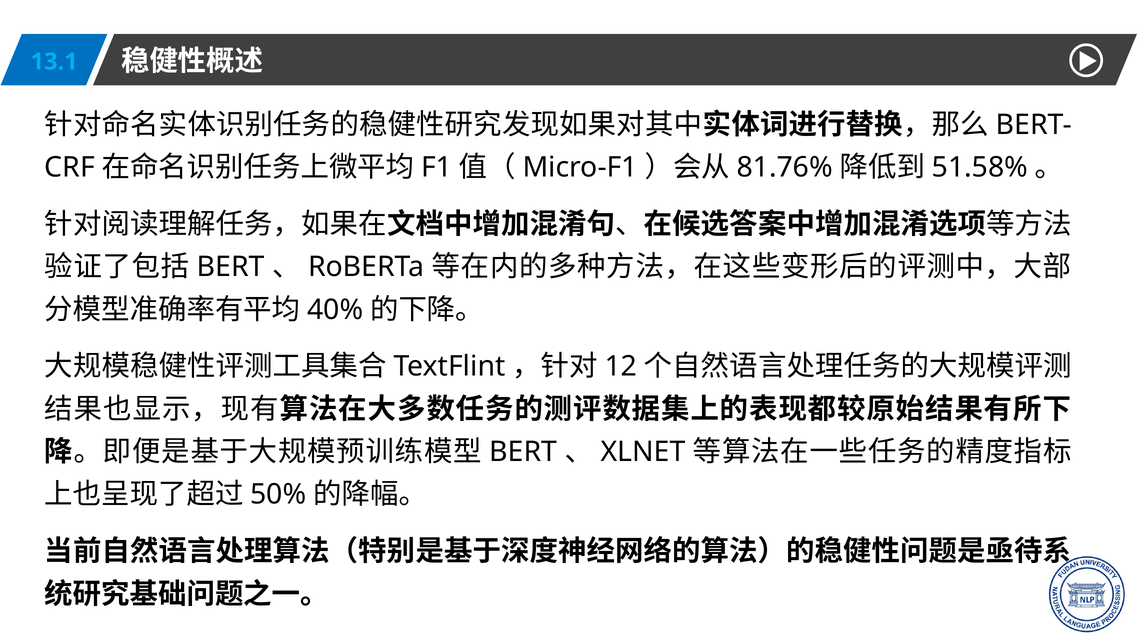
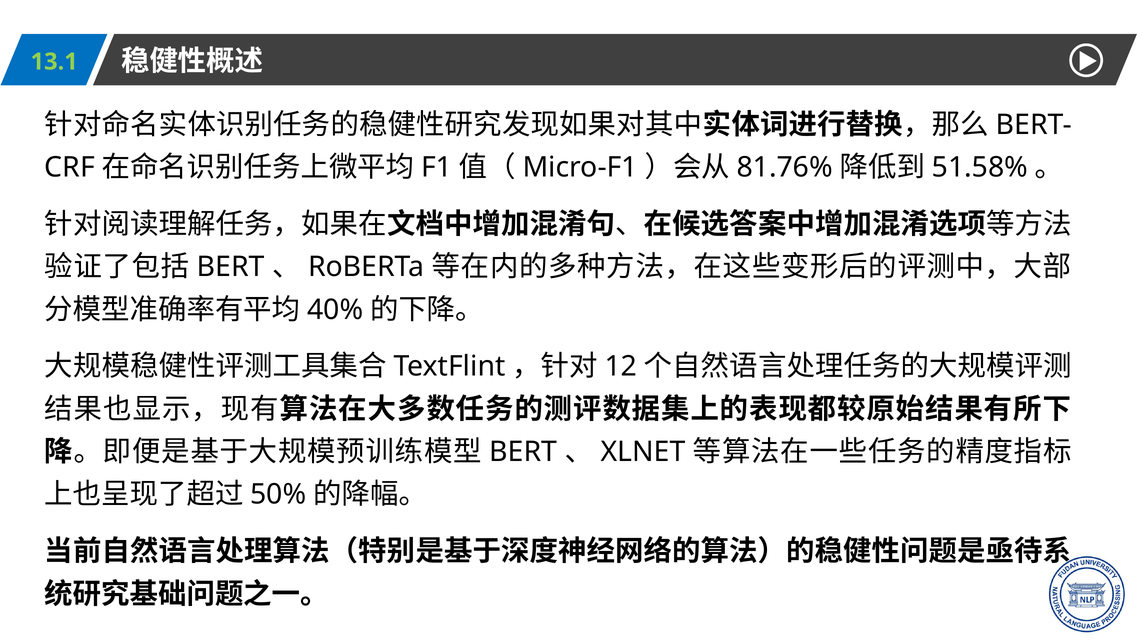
13.1 colour: light blue -> light green (54, 62)
